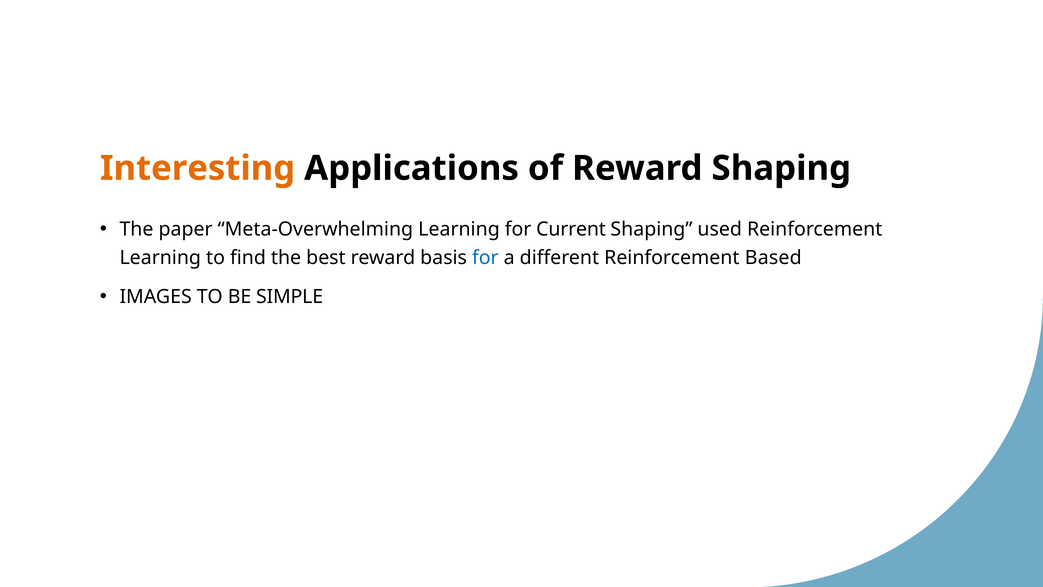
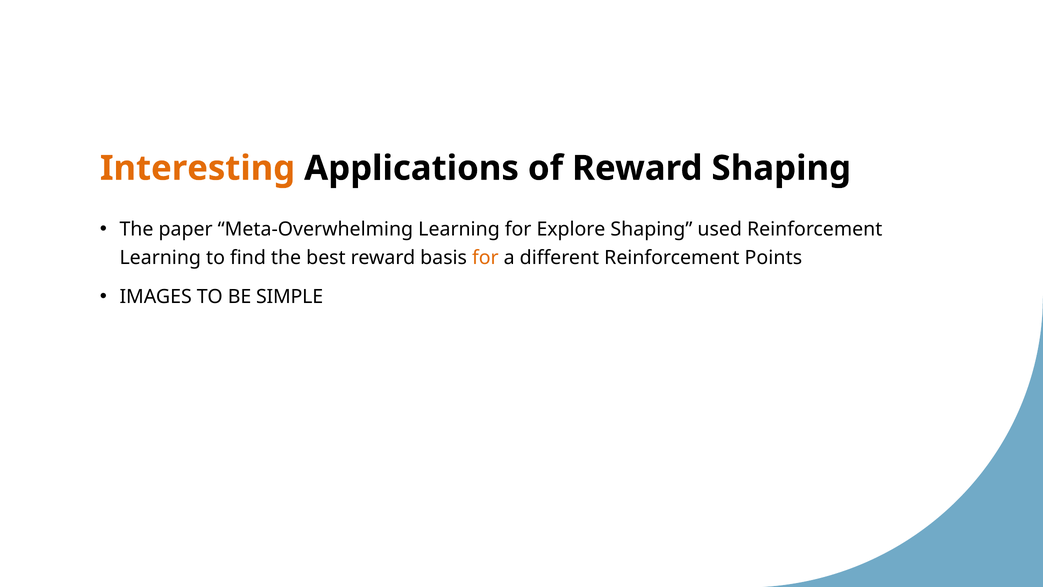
Current: Current -> Explore (571, 229)
for colour: blue -> orange (485, 258)
Based: Based -> Points (773, 258)
